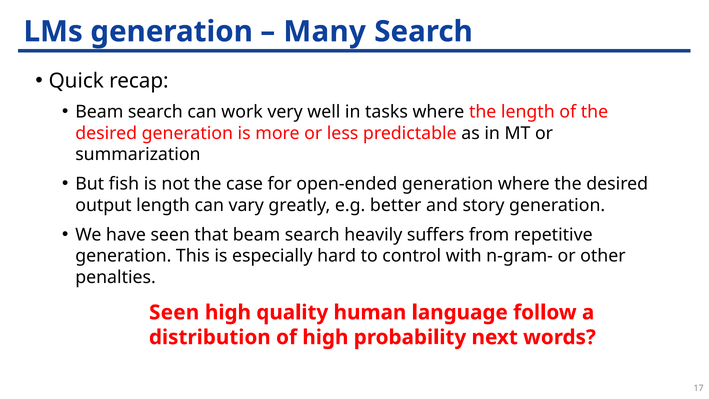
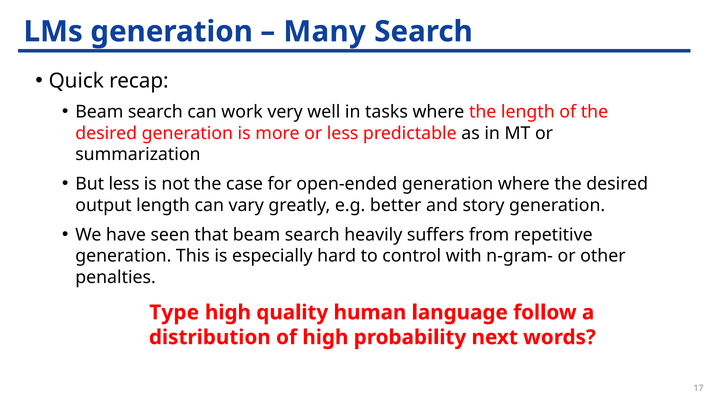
But fish: fish -> less (124, 184)
Seen: Seen -> Type (174, 312)
